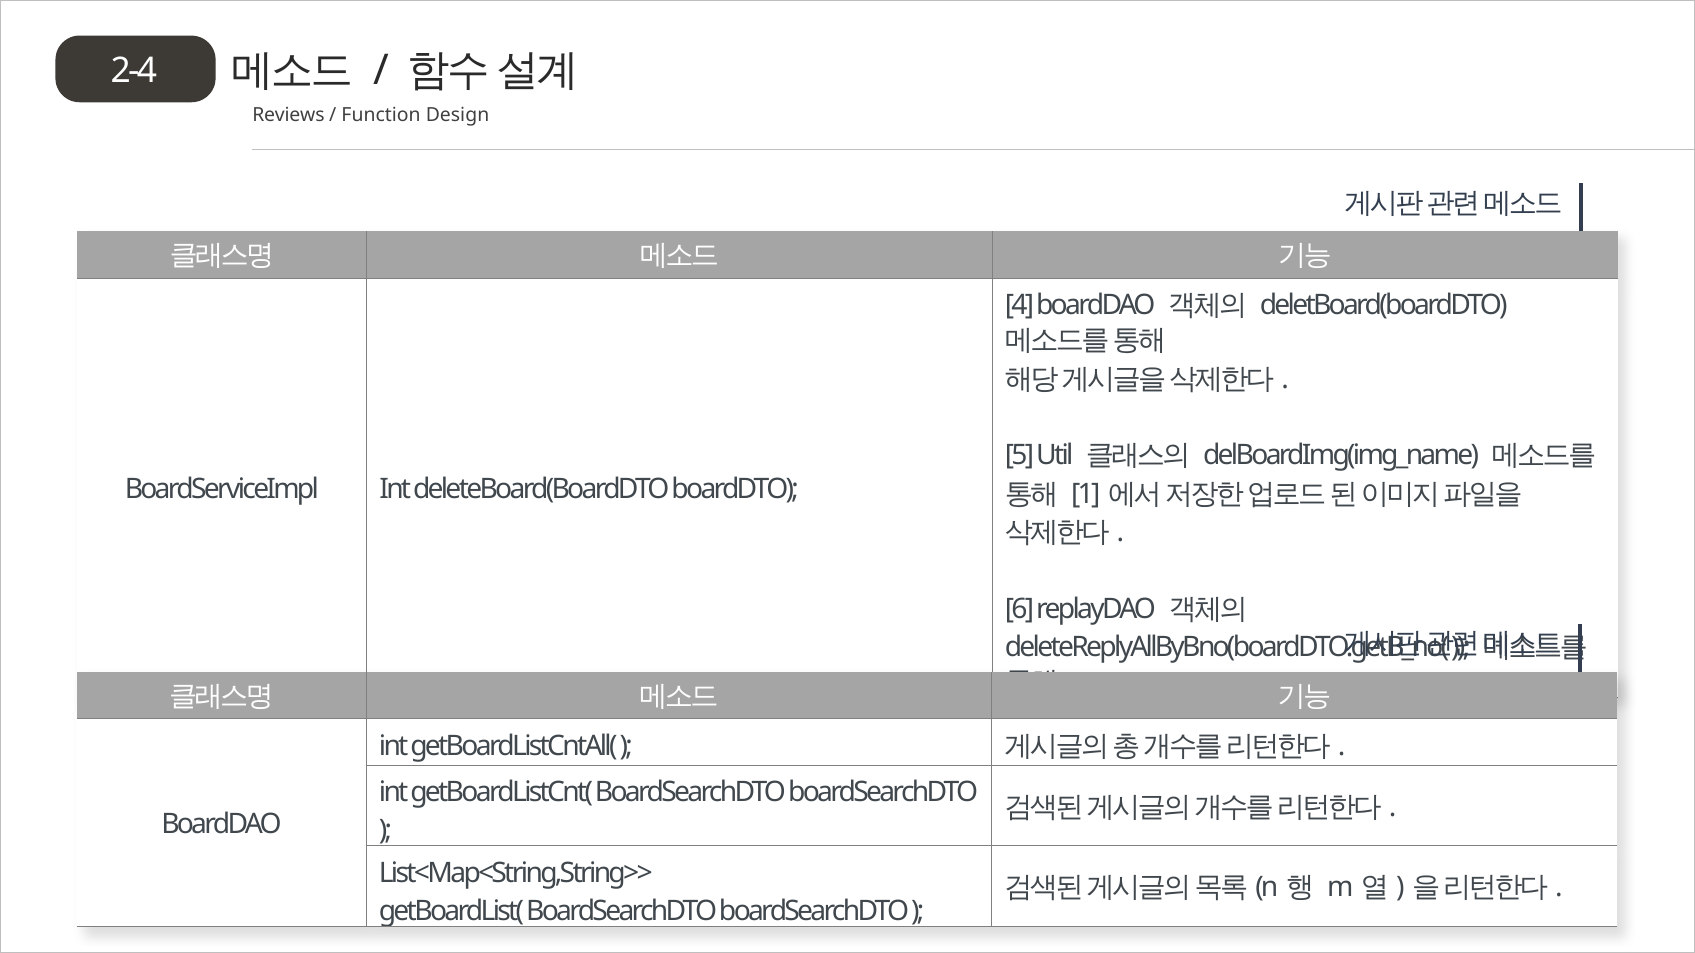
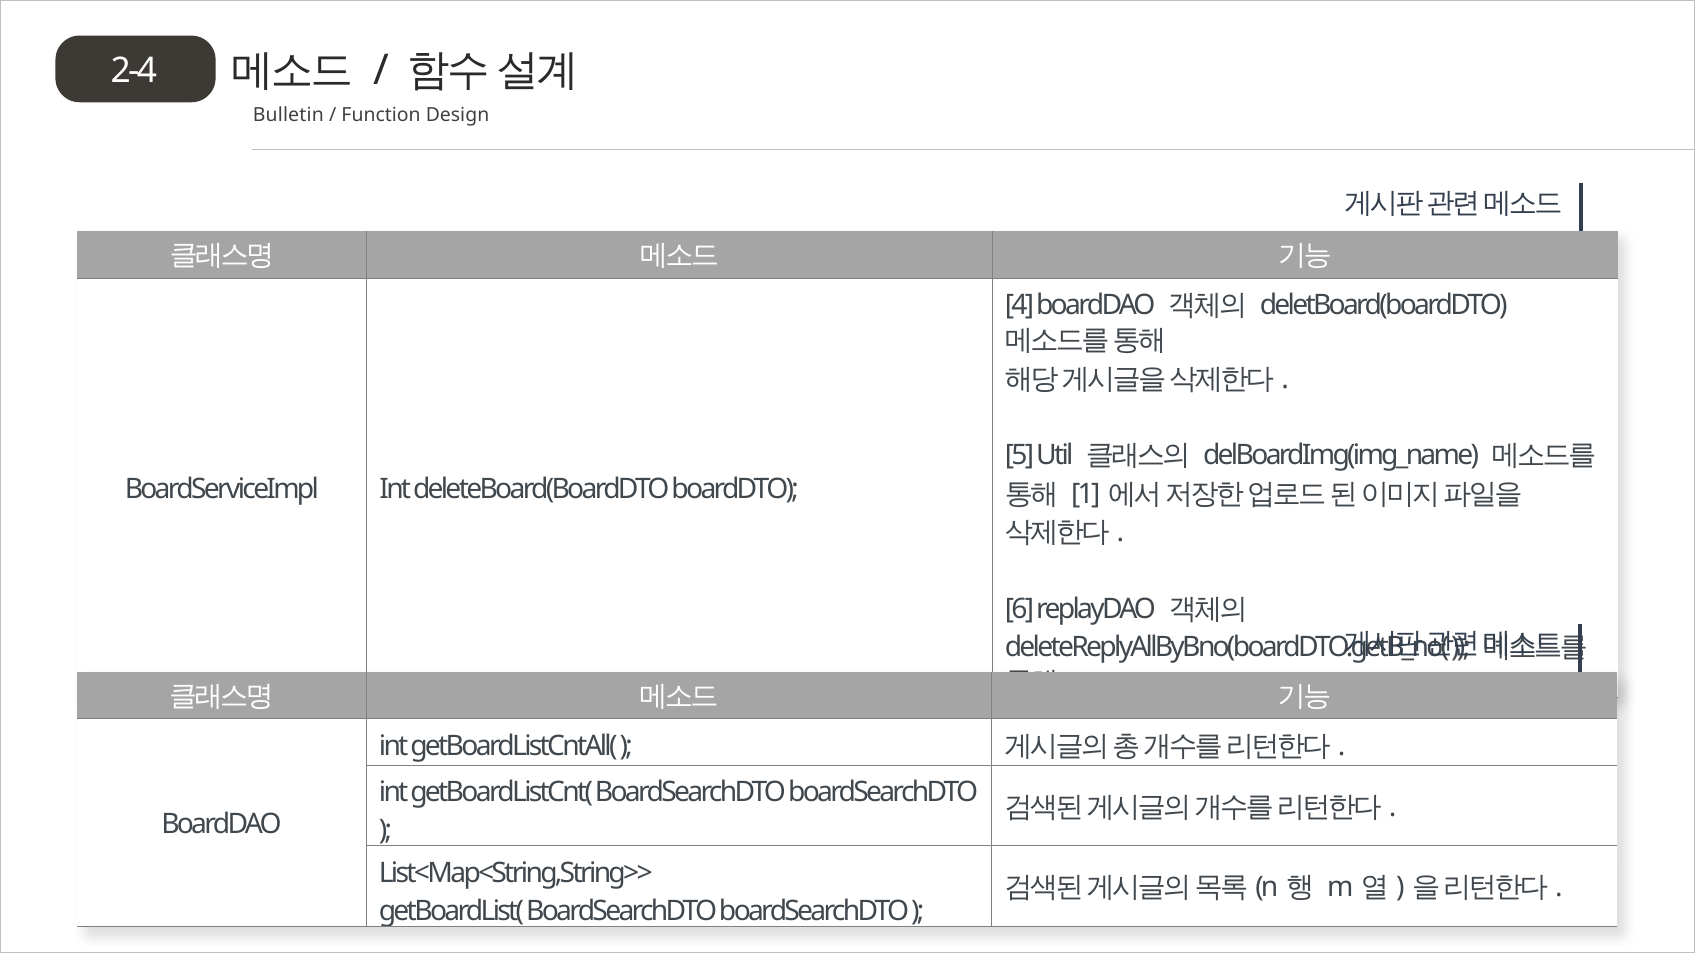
Reviews: Reviews -> Bulletin (288, 115)
